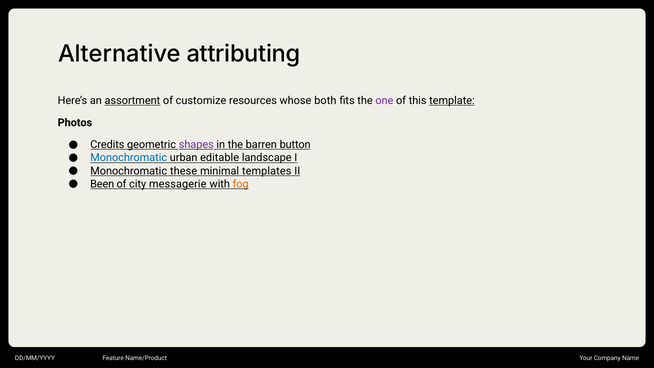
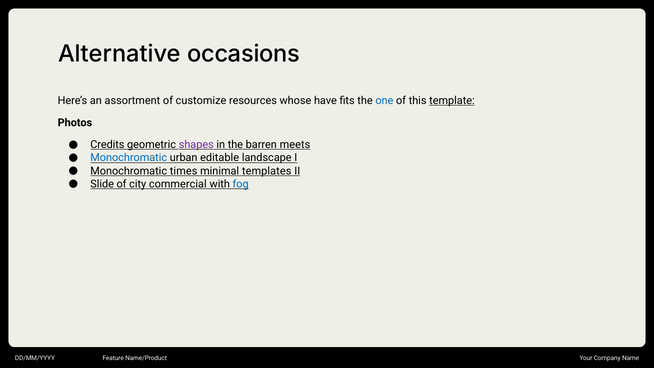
attributing: attributing -> occasions (244, 54)
assortment underline: present -> none (132, 100)
both: both -> have (325, 100)
one colour: purple -> blue (384, 100)
button: button -> meets (295, 145)
these: these -> times (184, 171)
Been: Been -> Slide (102, 184)
messagerie: messagerie -> commercial (178, 184)
fog colour: orange -> blue (241, 184)
